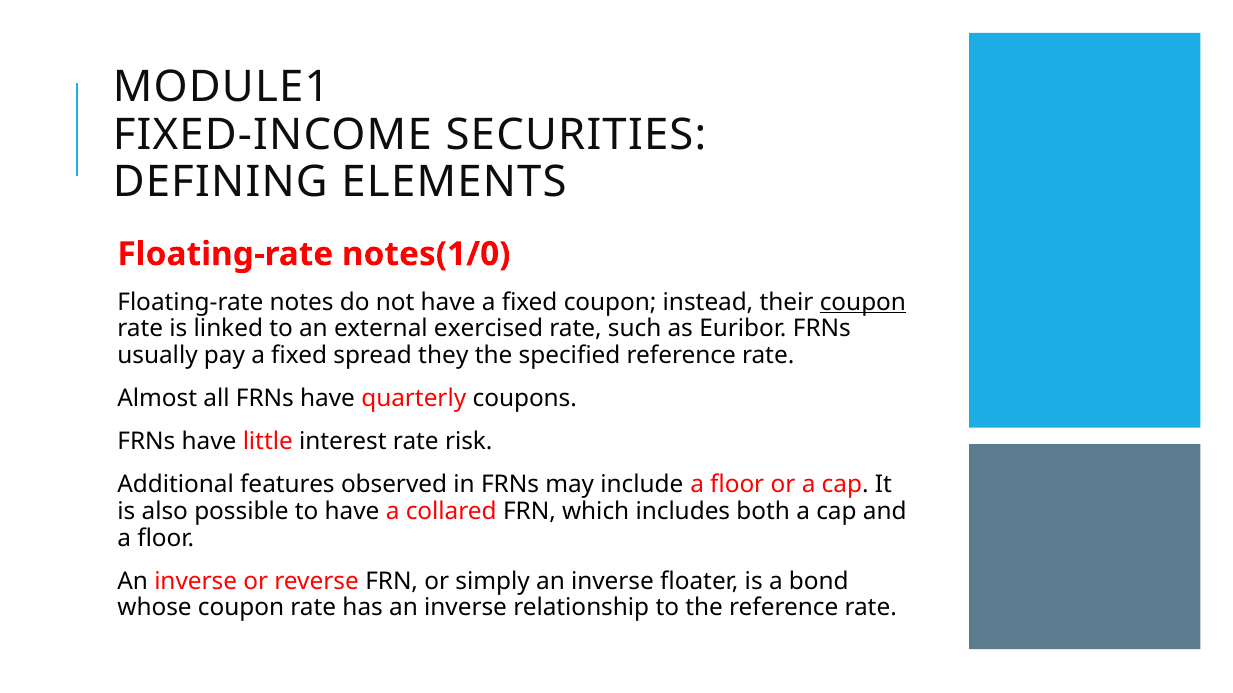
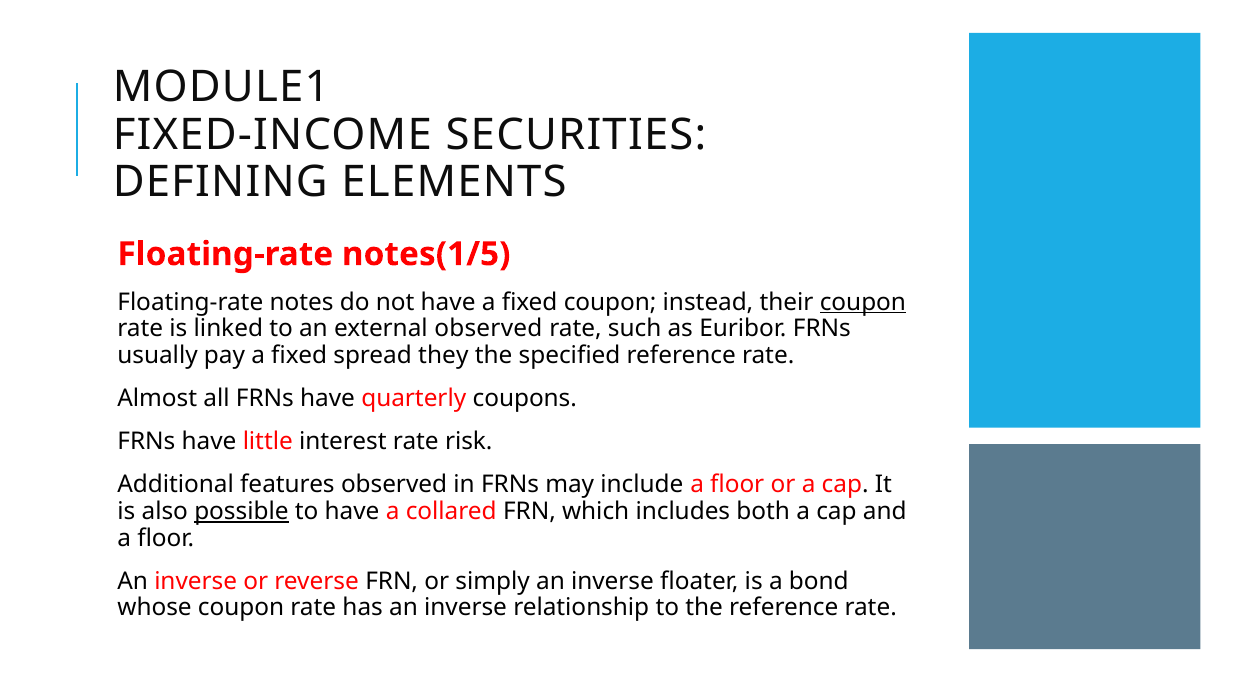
notes(1/0: notes(1/0 -> notes(1/5 (426, 254)
external exercised: exercised -> observed (488, 329)
possible underline: none -> present (241, 512)
